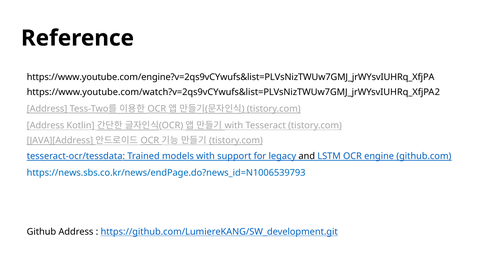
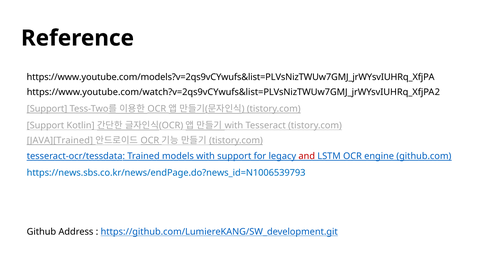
https://www.youtube.com/engine?v=2qs9vCYwufs&list=PLVsNizTWUw7GMJ_jrWYsvIUHRq_XfjPA: https://www.youtube.com/engine?v=2qs9vCYwufs&list=PLVsNizTWUw7GMJ_jrWYsvIUHRq_XfjPA -> https://www.youtube.com/models?v=2qs9vCYwufs&list=PLVsNizTWUw7GMJ_jrWYsvIUHRq_XfjPA (231, 77)
Address: Address -> Support (47, 109)
Address: Address -> Support (45, 126)
JAVA][Address: JAVA][Address -> JAVA][Trained (60, 141)
and colour: black -> red (307, 156)
